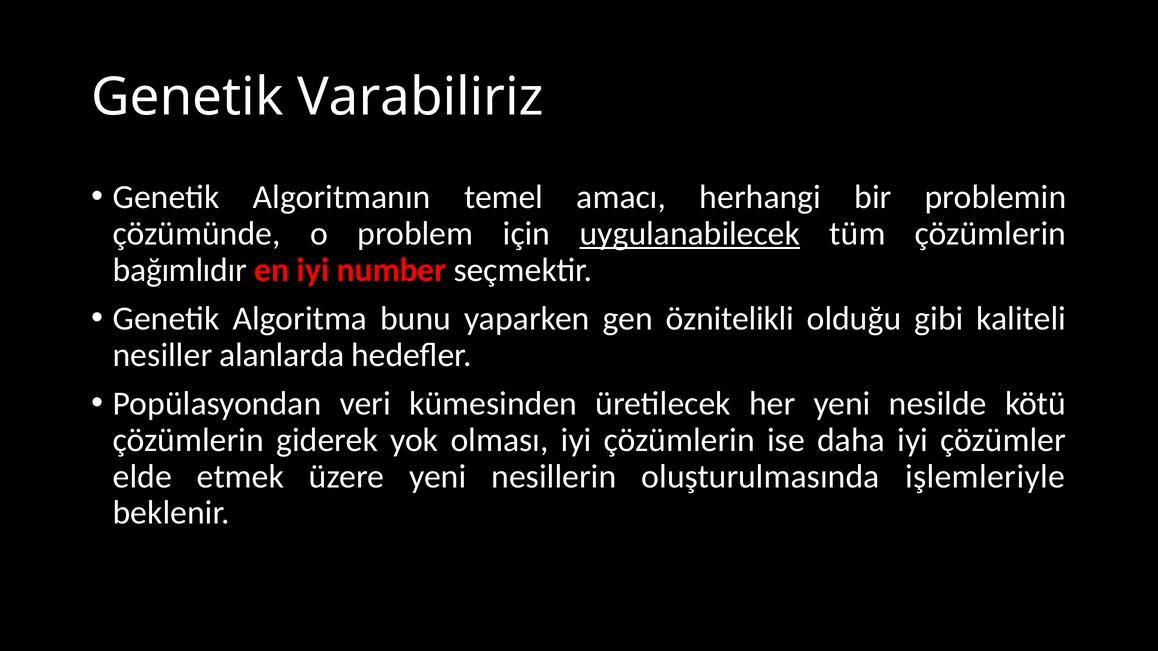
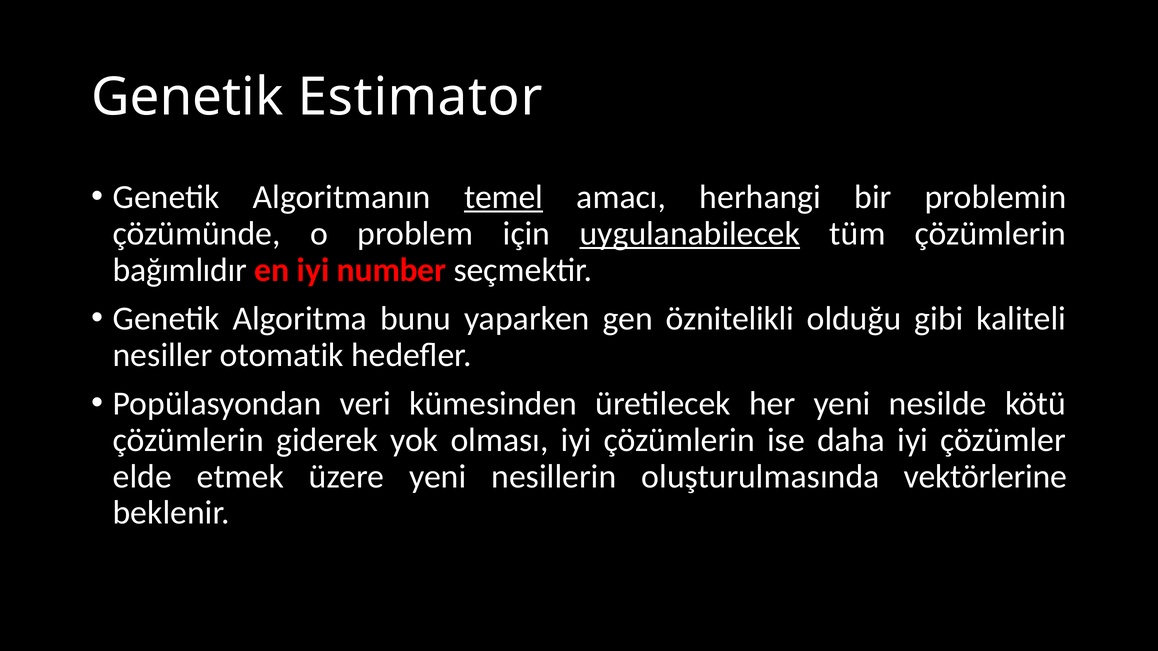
Varabiliriz: Varabiliriz -> Estimator (420, 97)
temel underline: none -> present (504, 197)
alanlarda: alanlarda -> otomatik (282, 355)
işlemleriyle: işlemleriyle -> vektörlerine (985, 477)
